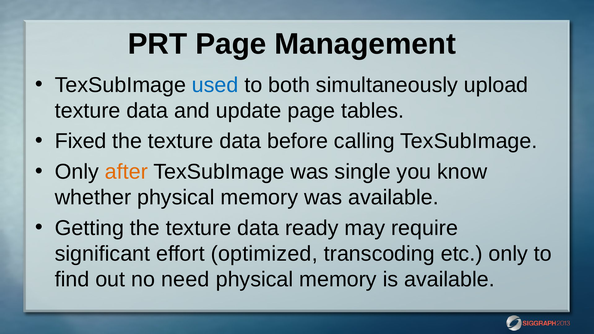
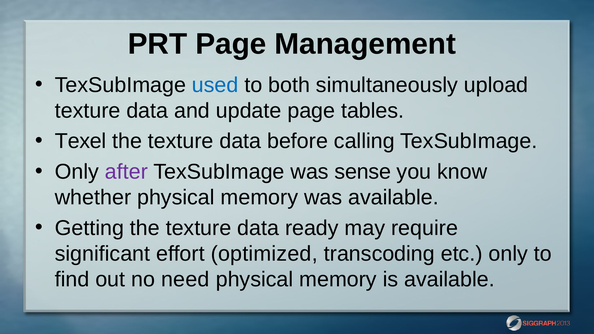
Fixed: Fixed -> Texel (81, 141)
after colour: orange -> purple (126, 172)
single: single -> sense (363, 172)
